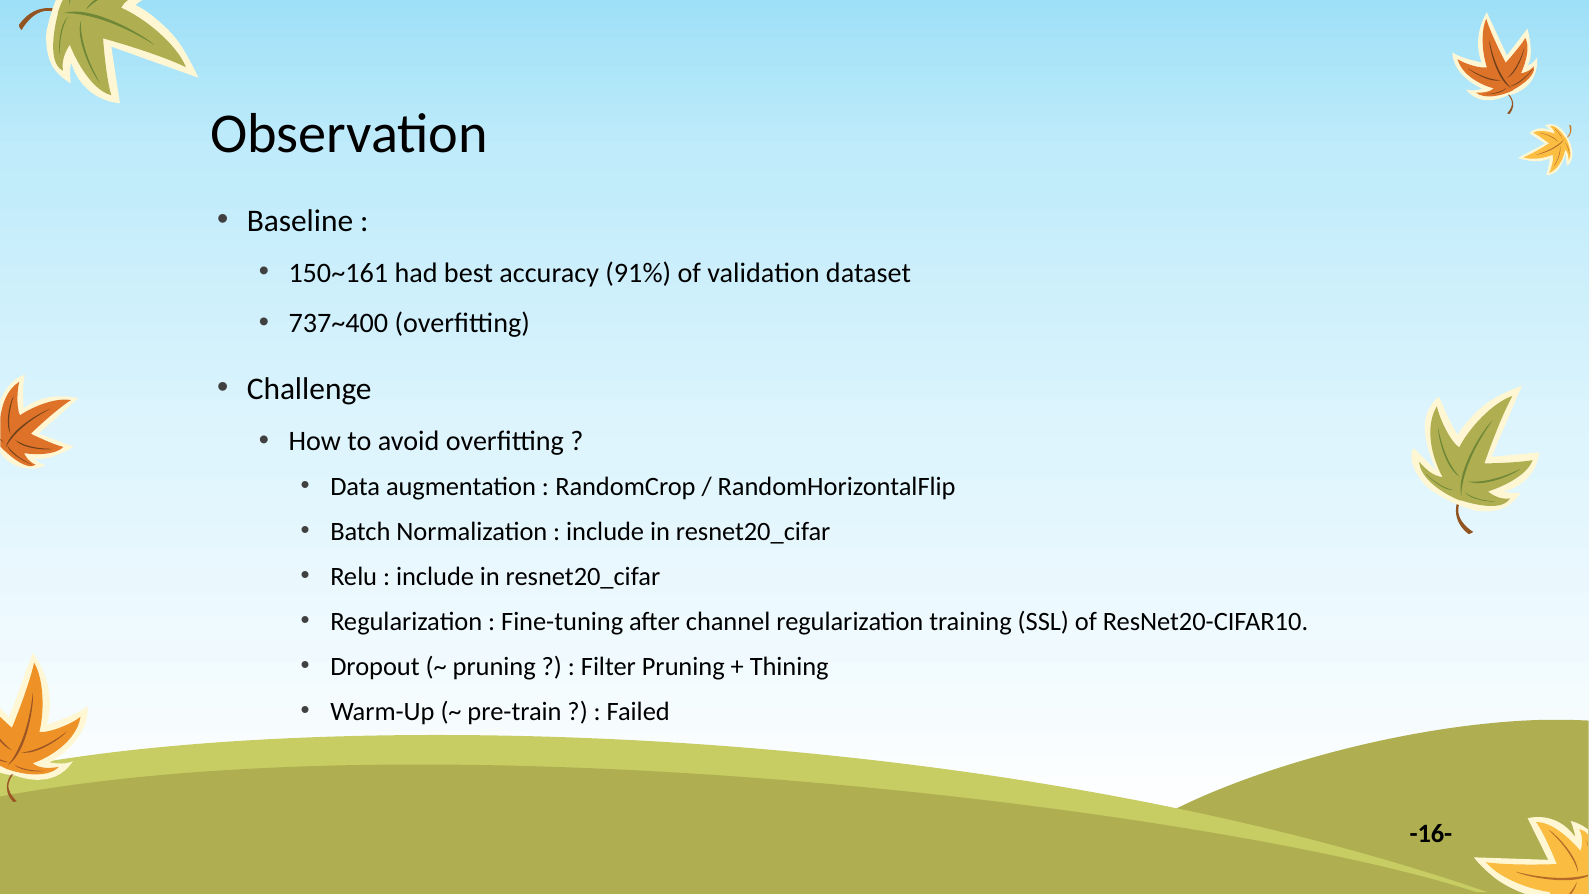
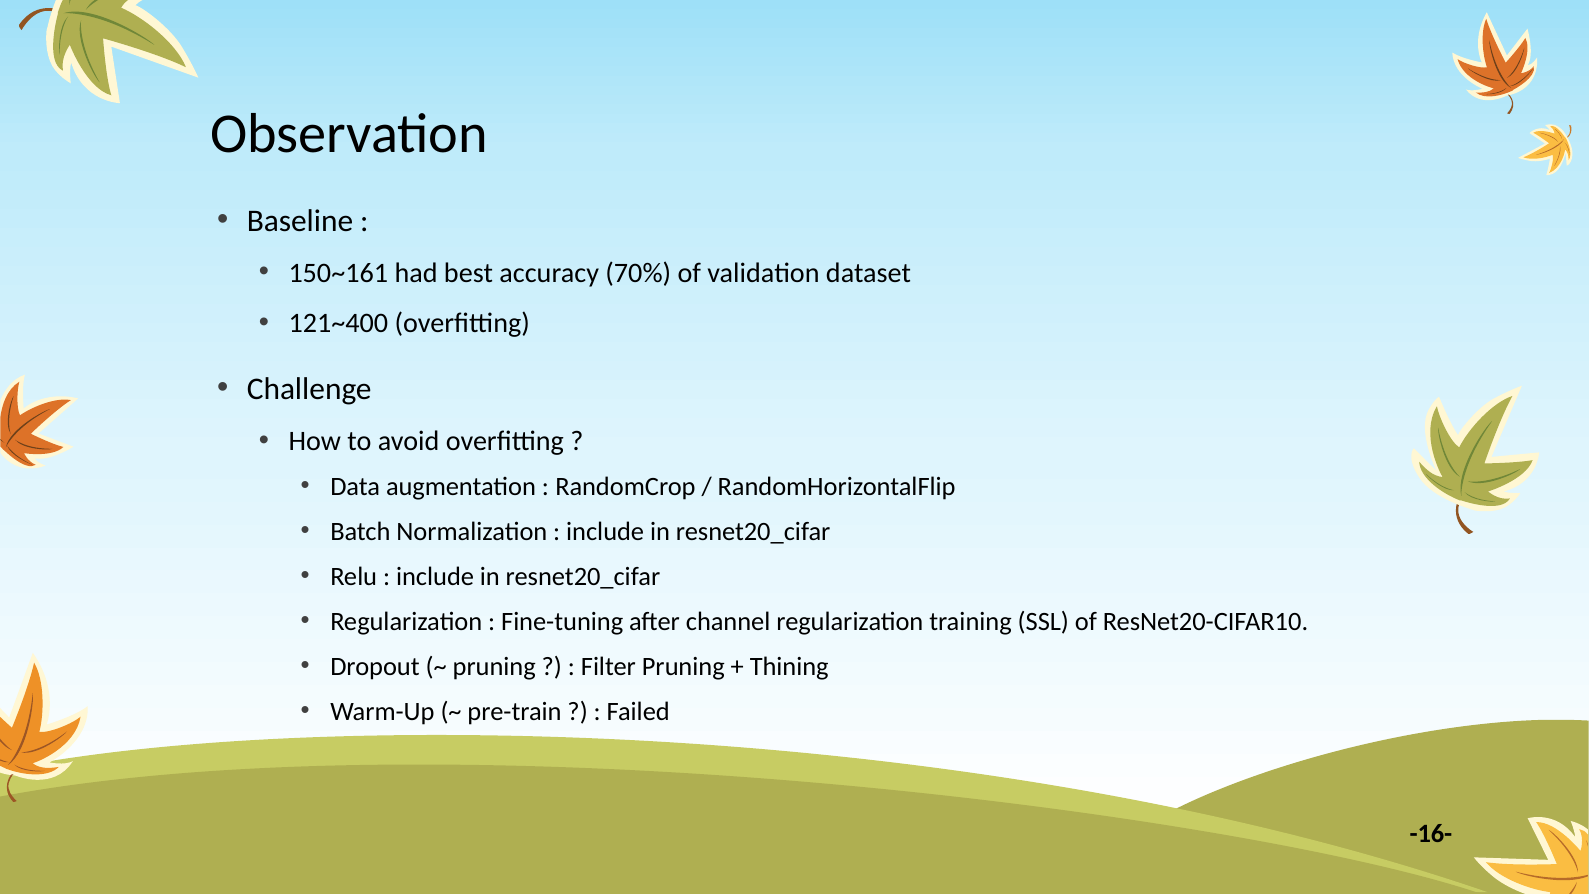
91%: 91% -> 70% (638, 273)
737~400: 737~400 -> 121~400 (338, 323)
